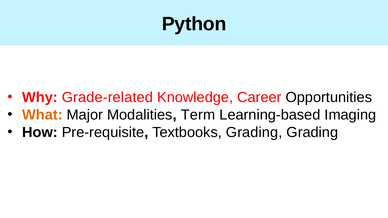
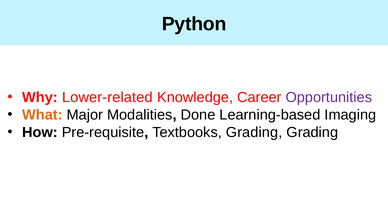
Grade-related: Grade-related -> Lower-related (107, 97)
Opportunities colour: black -> purple (329, 97)
Term: Term -> Done (198, 115)
